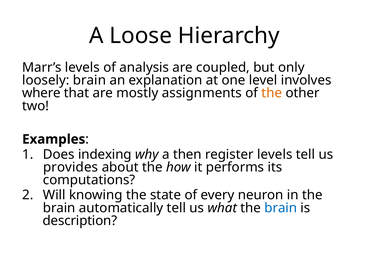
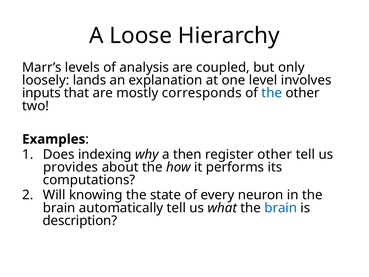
loosely brain: brain -> lands (90, 80)
where: where -> inputs (41, 93)
assignments: assignments -> corresponds (202, 93)
the colour: orange -> blue (272, 93)
register levels: levels -> other (275, 154)
